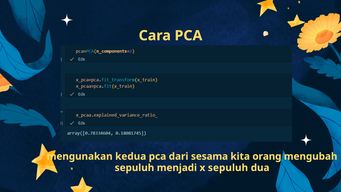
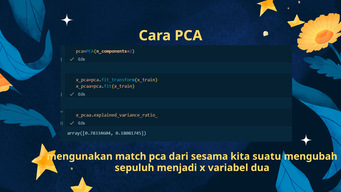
kedua: kedua -> match (131, 156)
orang: orang -> suatu (267, 156)
x sepuluh: sepuluh -> variabel (228, 168)
